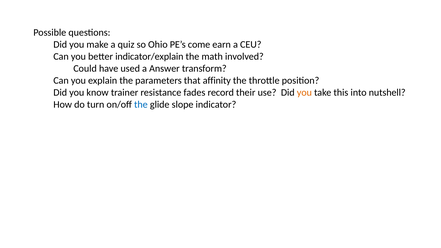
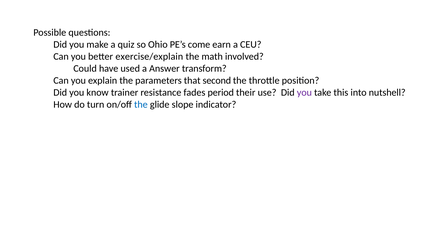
indicator/explain: indicator/explain -> exercise/explain (149, 57)
affinity: affinity -> second (217, 81)
record: record -> period (221, 93)
you colour: orange -> purple (304, 93)
